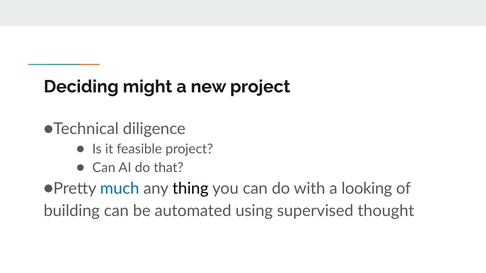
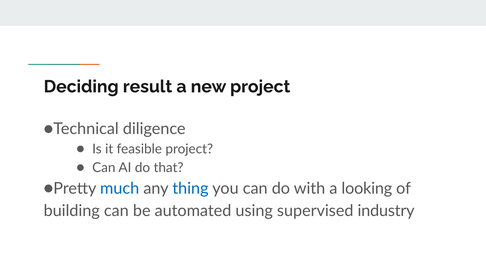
might: might -> result (148, 87)
thing colour: black -> blue (190, 189)
thought: thought -> industry (386, 211)
